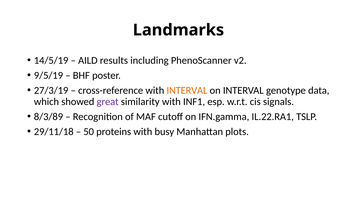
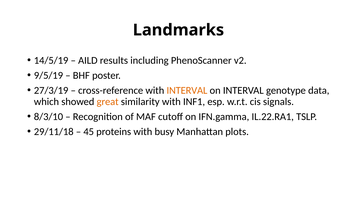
great colour: purple -> orange (108, 102)
8/3/89: 8/3/89 -> 8/3/10 (48, 117)
50: 50 -> 45 (89, 131)
